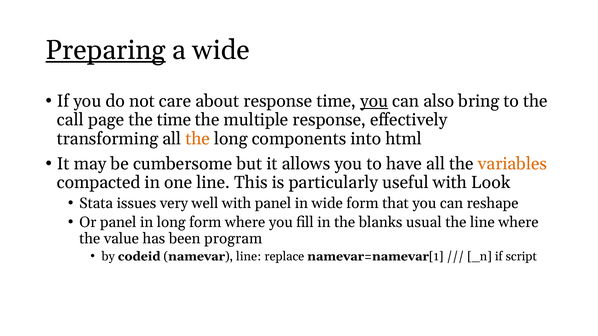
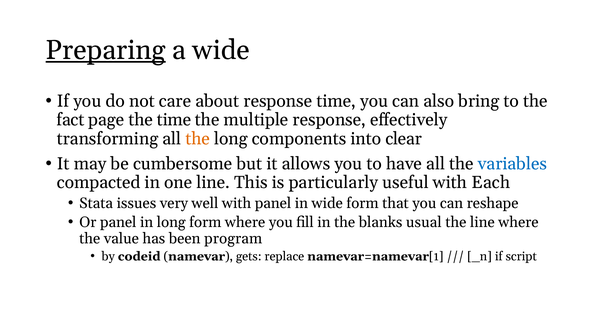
you underline: present -> none (374, 101)
call: call -> fact (70, 120)
html: html -> clear (404, 139)
variables colour: orange -> blue (512, 164)
Look: Look -> Each (491, 183)
namevar line: line -> gets (249, 257)
